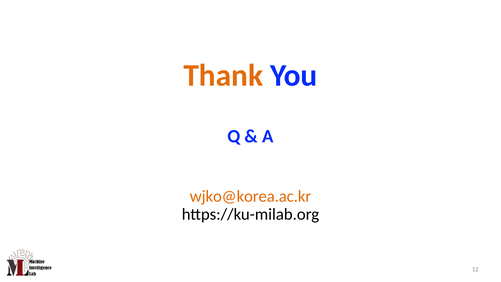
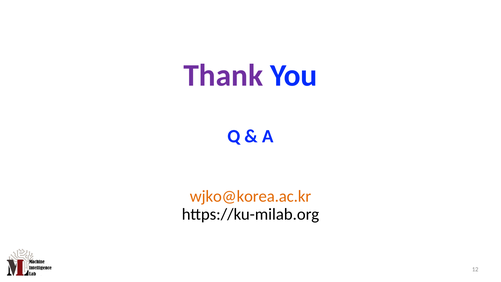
Thank colour: orange -> purple (223, 75)
